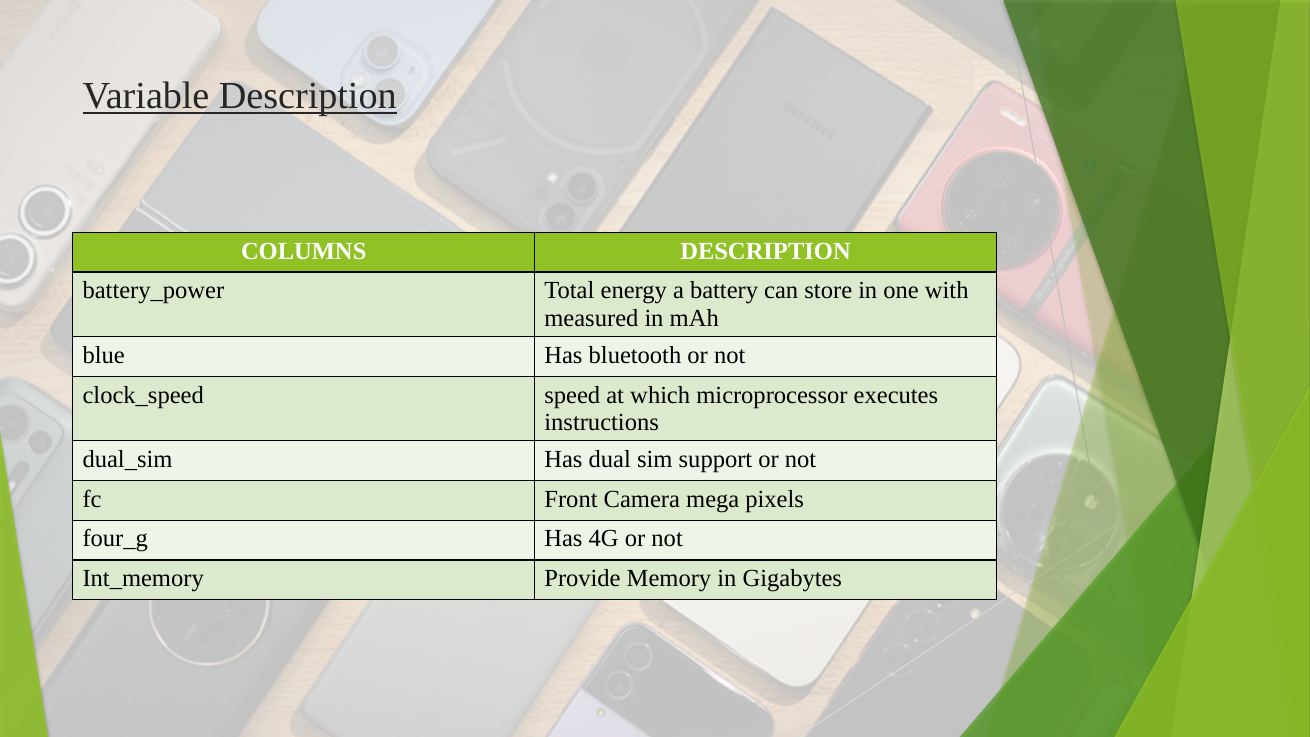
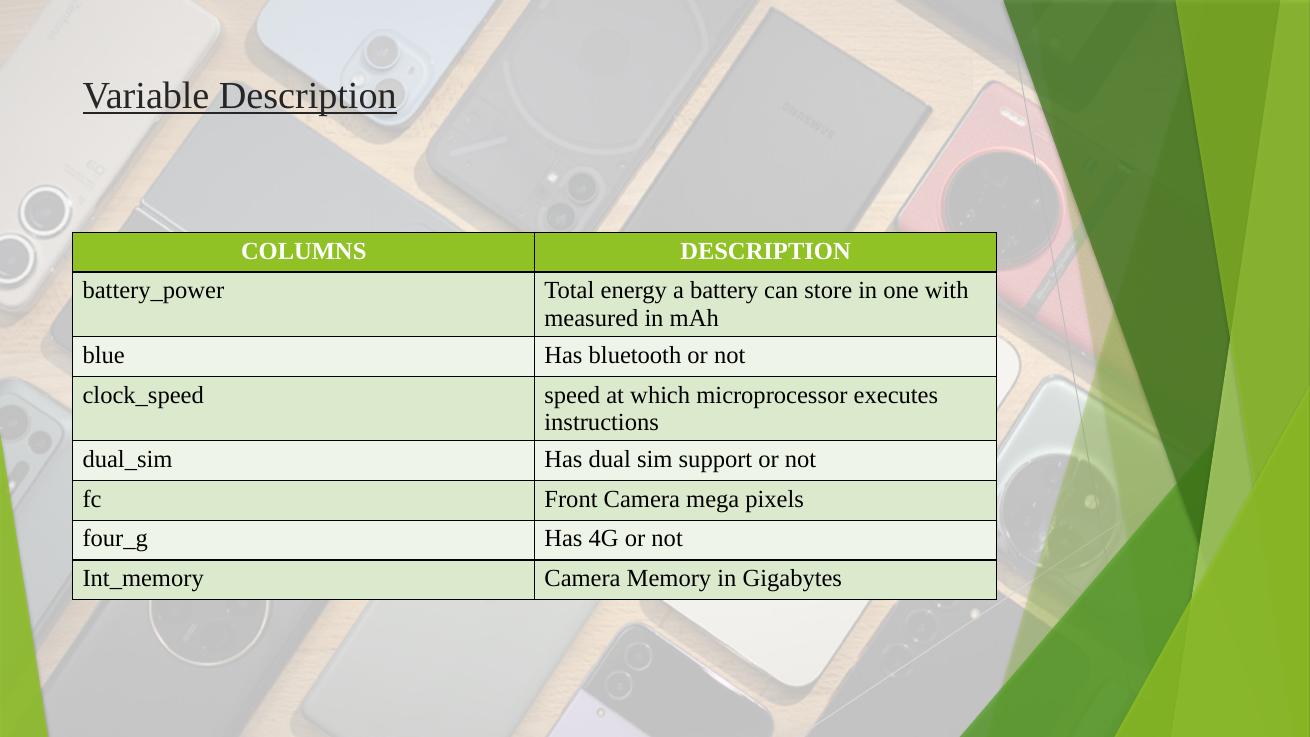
Provide: Provide -> Camera (583, 579)
